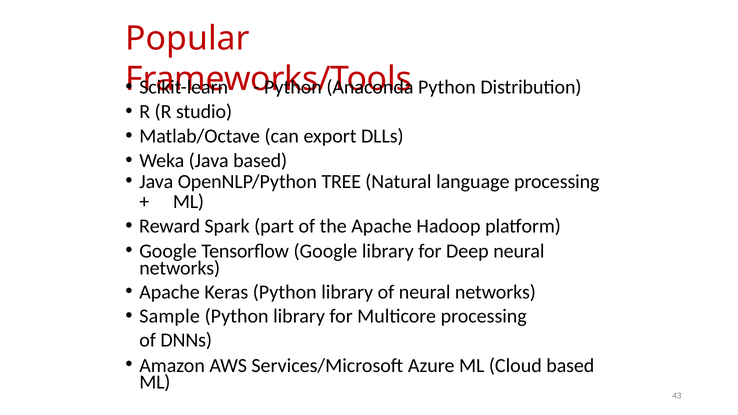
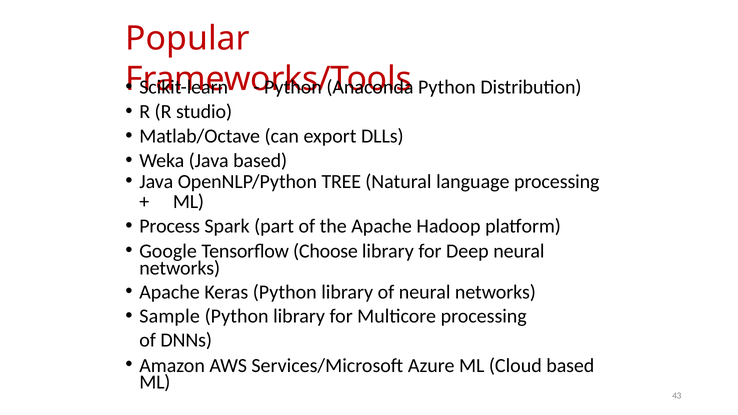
Reward: Reward -> Process (170, 226)
Tensorflow Google: Google -> Choose (326, 251)
